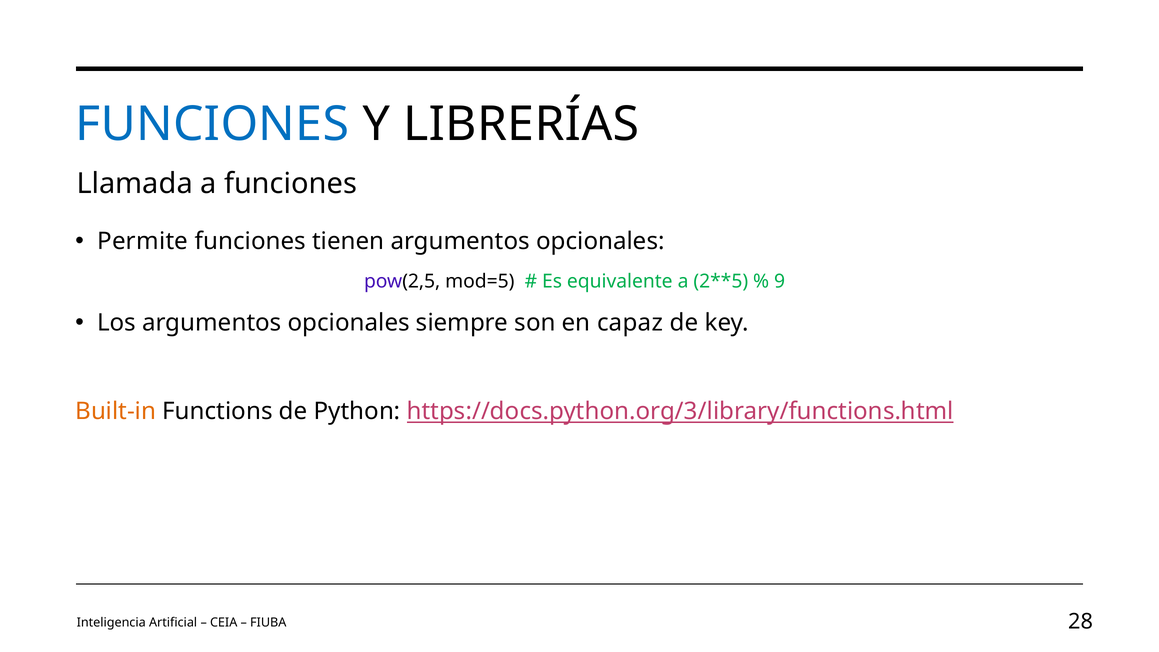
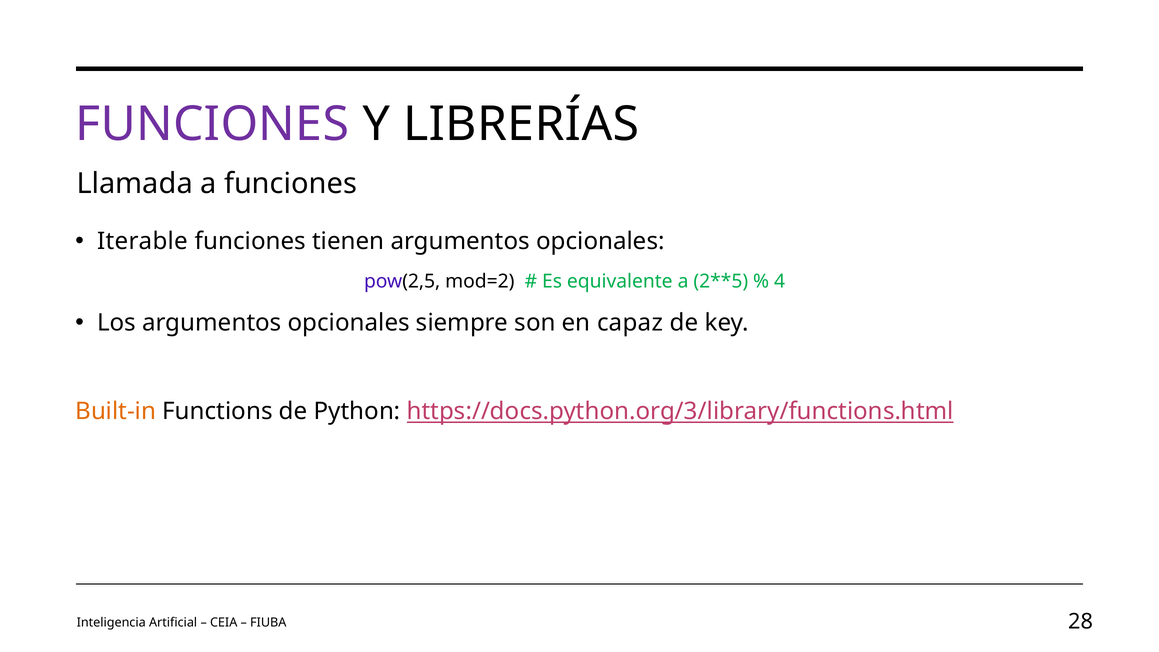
FUNCIONES colour: blue -> purple (212, 124)
Permite: Permite -> Iterable (143, 241)
mod=5: mod=5 -> mod=2 (480, 282)
9: 9 -> 4 (780, 282)
